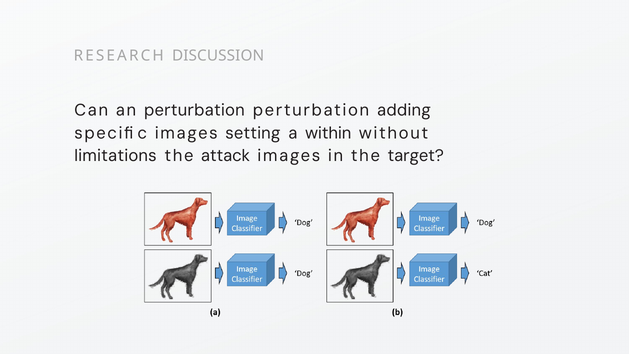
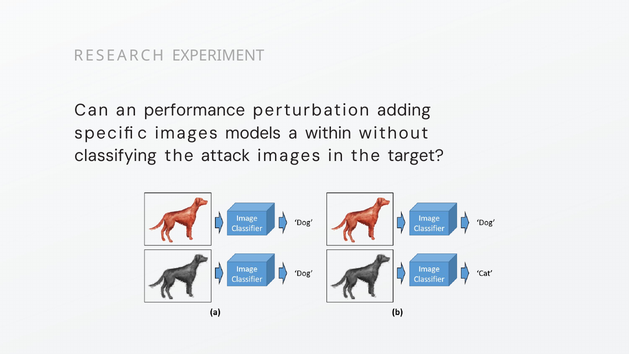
DISCUSSION: DISCUSSION -> EXPERIMENT (218, 56)
an perturbation: perturbation -> performance (195, 110)
setting: setting -> models (253, 133)
limitations: limitations -> classifying (116, 156)
